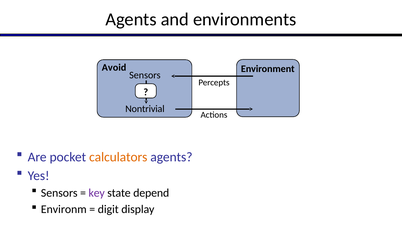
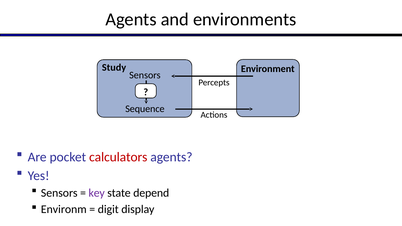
Avoid: Avoid -> Study (114, 68)
Nontrivial: Nontrivial -> Sequence (145, 109)
calculators colour: orange -> red (118, 157)
